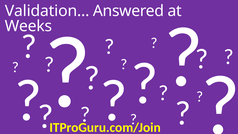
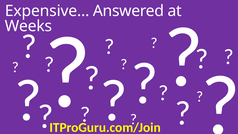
Validation…: Validation… -> Expensive… (47, 11)
